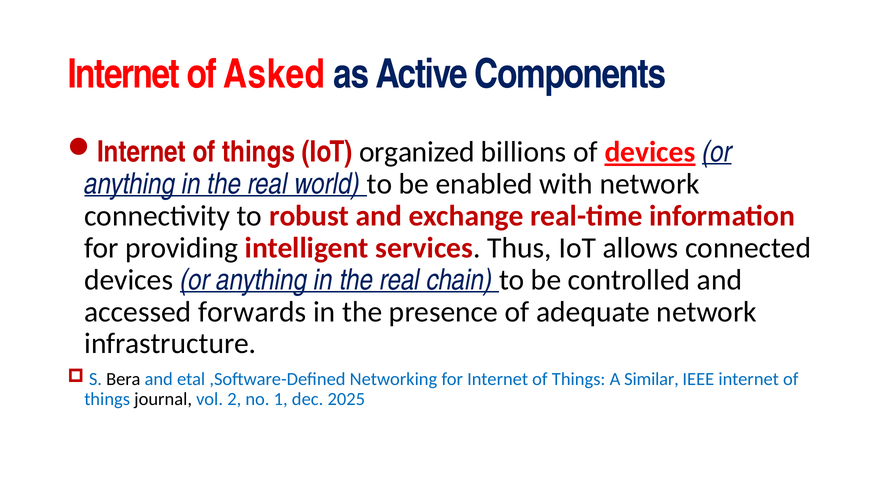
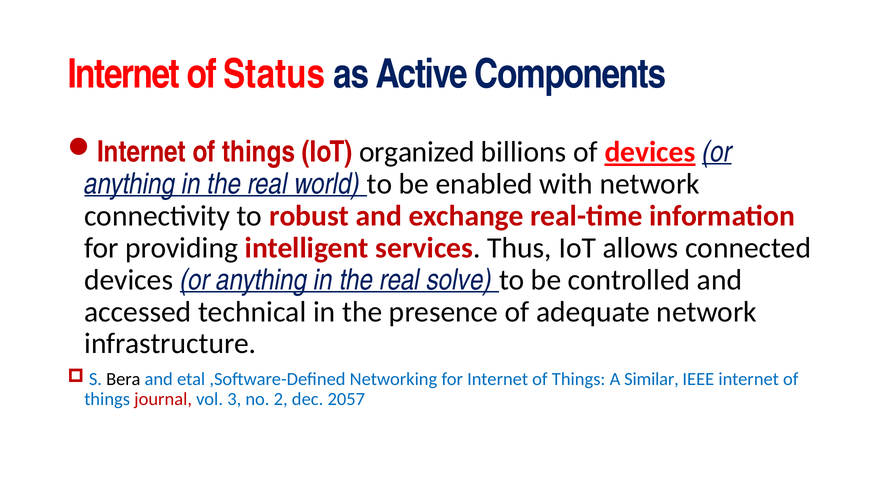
Asked: Asked -> Status (274, 75)
chain: chain -> solve (459, 280)
forwards: forwards -> technical (252, 312)
journal colour: black -> red (163, 399)
2: 2 -> 3 (234, 399)
1: 1 -> 2 (281, 399)
2025: 2025 -> 2057 (346, 399)
